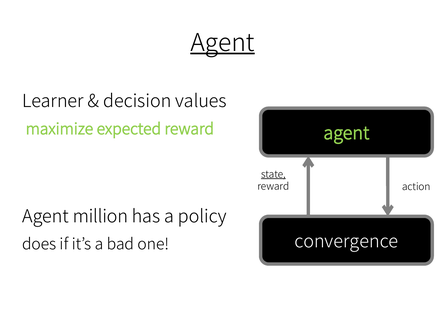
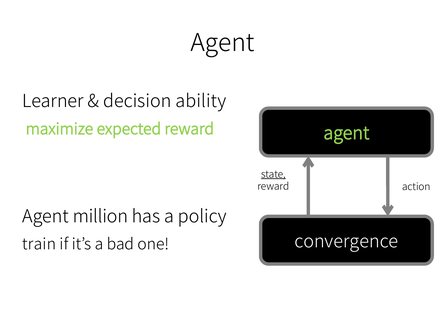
Agent underline: present -> none (222, 43)
values: values -> ability (201, 101)
does: does -> train (39, 244)
